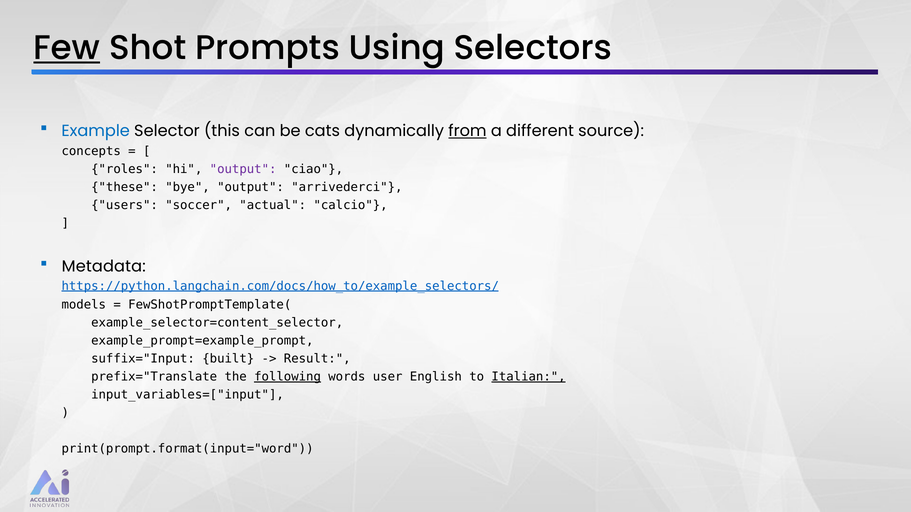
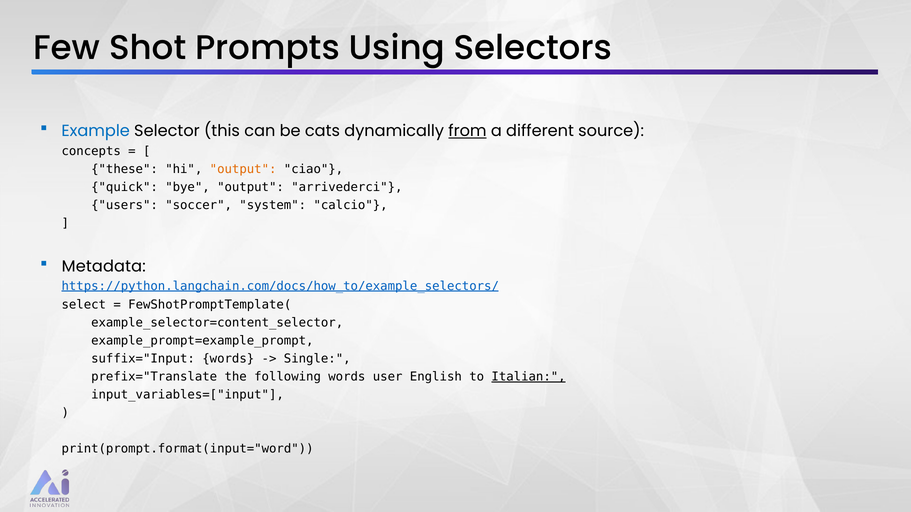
Few underline: present -> none (67, 48)
roles: roles -> these (125, 169)
output colour: purple -> orange (243, 169)
these: these -> quick (125, 187)
actual: actual -> system (273, 205)
models: models -> select (84, 305)
suffix="Input built: built -> words (228, 359)
Result: Result -> Single (317, 359)
following underline: present -> none (288, 377)
